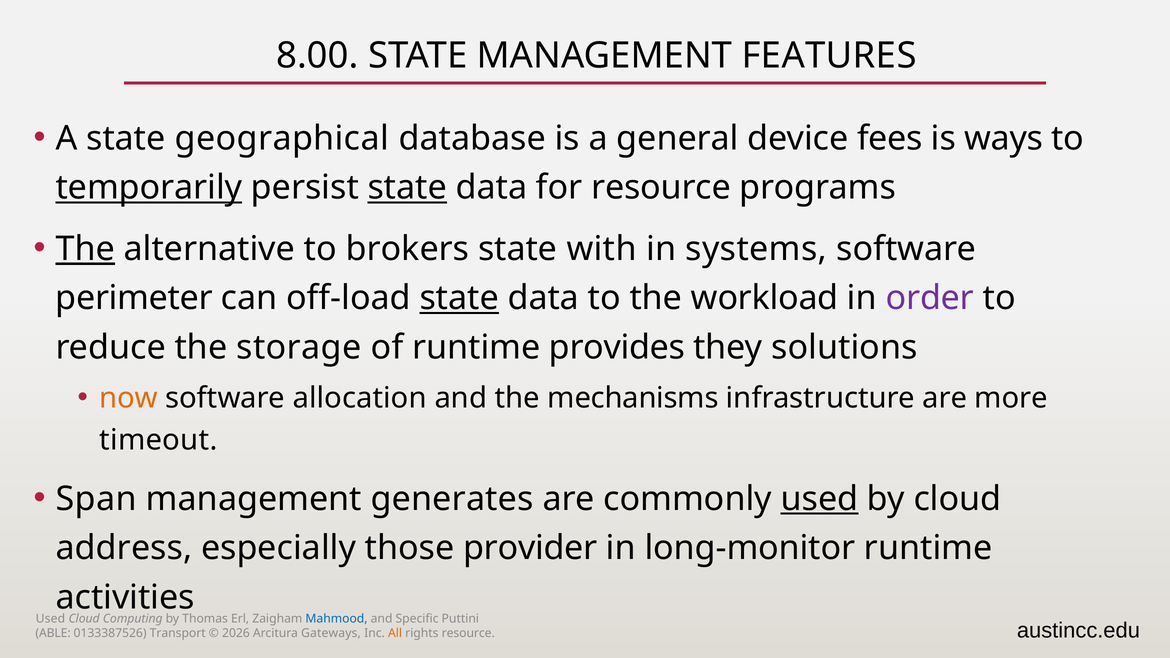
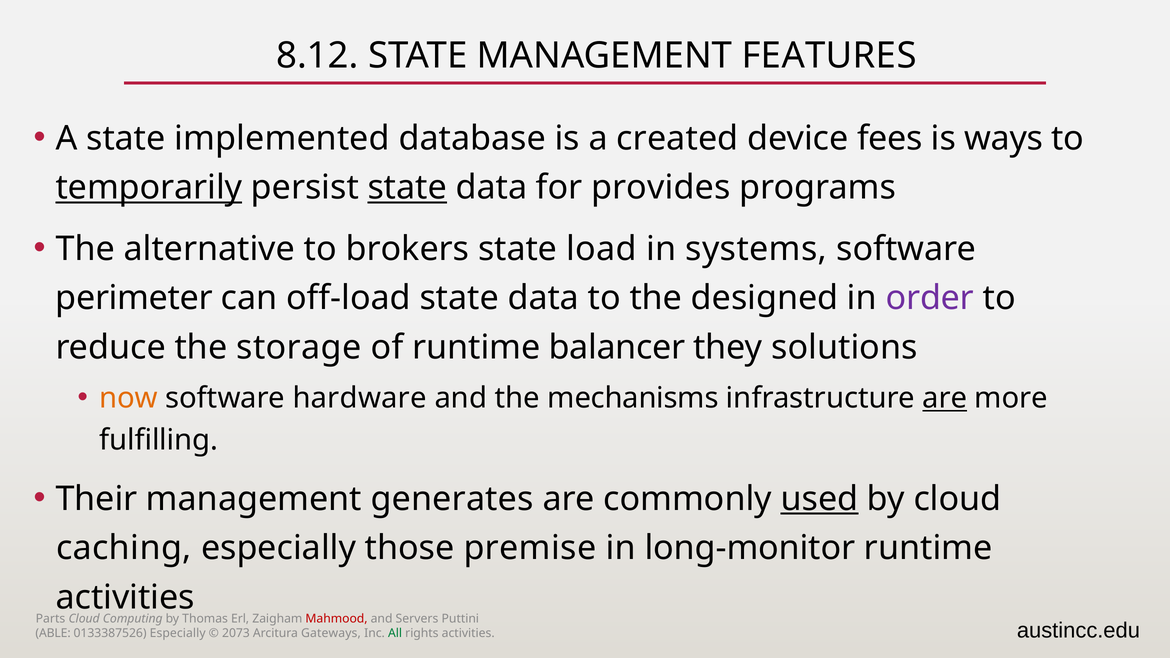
8.00: 8.00 -> 8.12 (317, 56)
geographical: geographical -> implemented (282, 139)
general: general -> created (677, 139)
for resource: resource -> provides (661, 188)
The underline: present -> none (85, 249)
with: with -> load (602, 249)
state underline: present -> none (459, 298)
workload: workload -> designed (765, 298)
provides: provides -> balancer (617, 347)
allocation: allocation -> hardware (360, 398)
are underline: none -> present (945, 398)
timeout: timeout -> fulfilling (159, 440)
Span: Span -> Their (96, 499)
address: address -> caching (124, 548)
provider: provider -> premise (530, 548)
Used: Used -> Parts (50, 619)
Mahmood colour: blue -> red (337, 619)
Specific: Specific -> Servers (417, 619)
0133387526 Transport: Transport -> Especially (178, 633)
2026: 2026 -> 2073 (236, 633)
All colour: orange -> green (395, 633)
rights resource: resource -> activities (468, 633)
